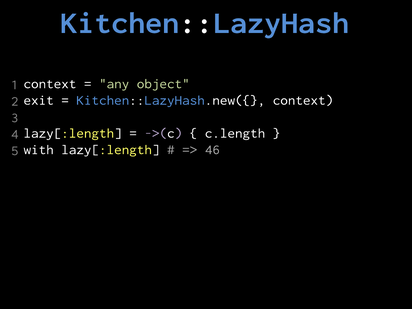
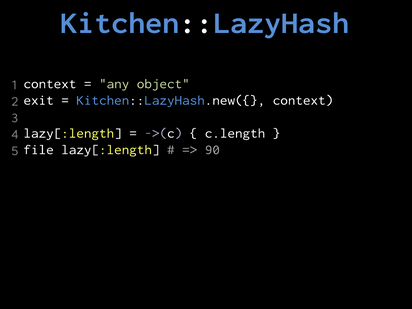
with: with -> file (39, 150)
46: 46 -> 90 (212, 150)
